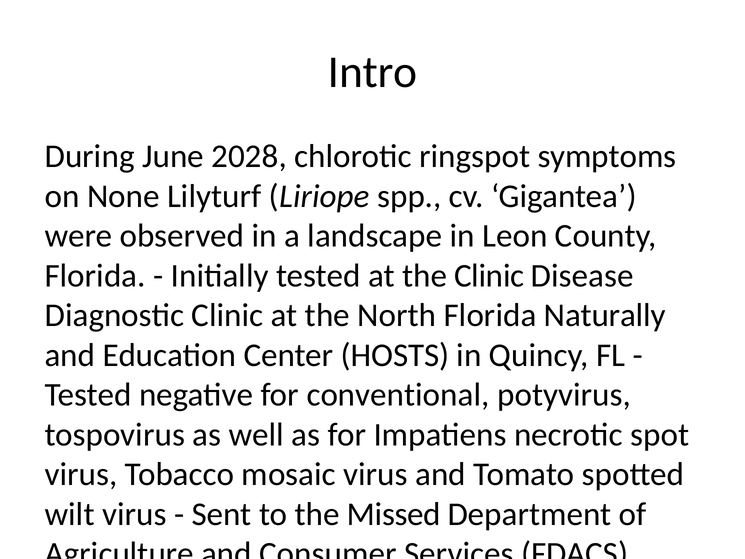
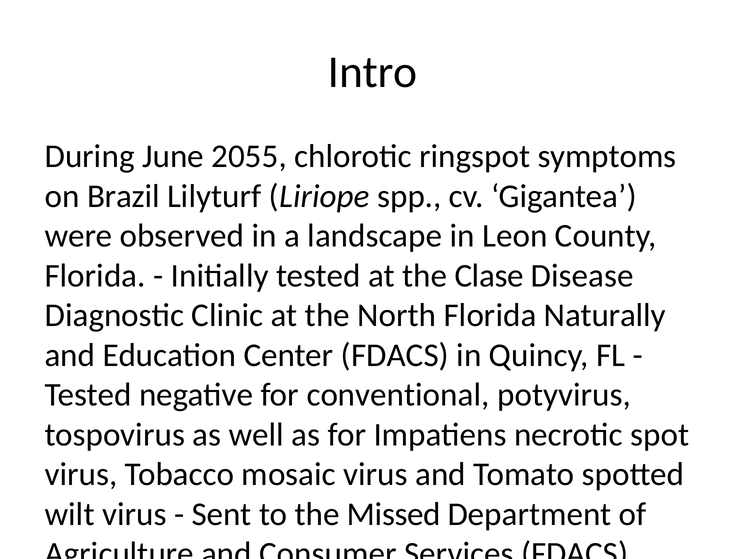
2028: 2028 -> 2055 (249, 156)
None: None -> Brazil (123, 196)
the Clinic: Clinic -> Clase (489, 276)
Center HOSTS: HOSTS -> FDACS (395, 355)
